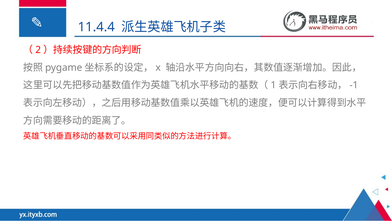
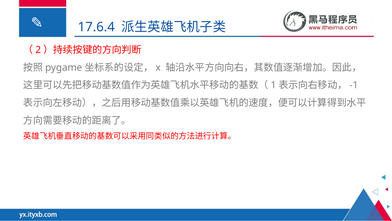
11.4.4: 11.4.4 -> 17.6.4 (96, 27)
